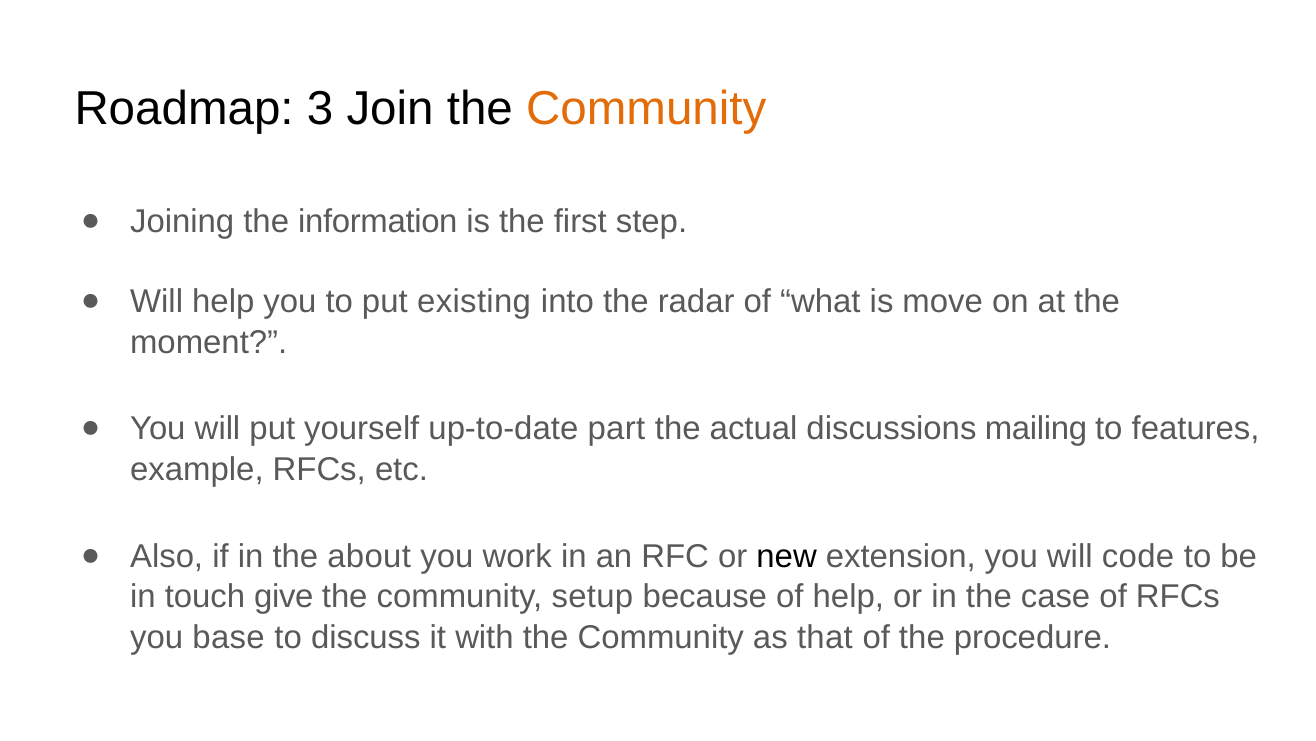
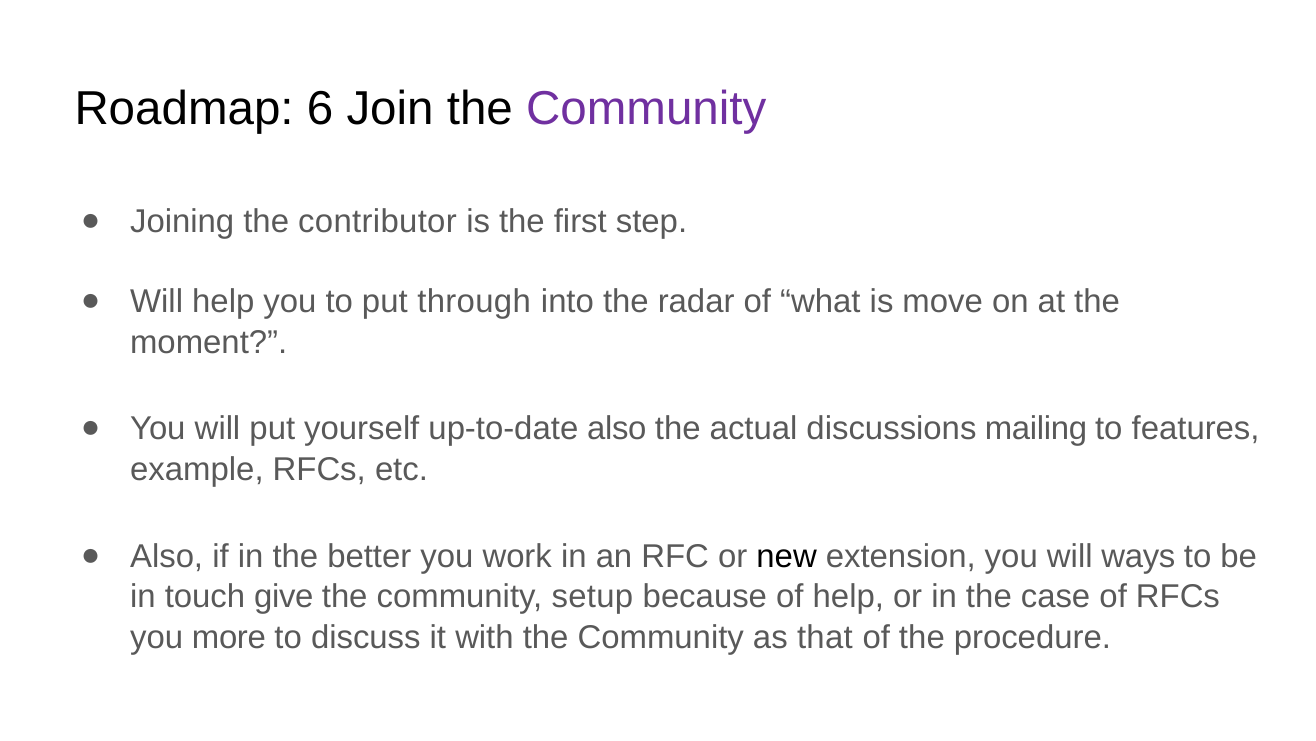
3: 3 -> 6 (320, 109)
Community colour: orange -> purple (646, 109)
information: information -> contributor (378, 221)
existing: existing -> through (474, 302)
up-to-date part: part -> also (617, 429)
about: about -> better (369, 556)
code: code -> ways (1138, 556)
base: base -> more (229, 637)
